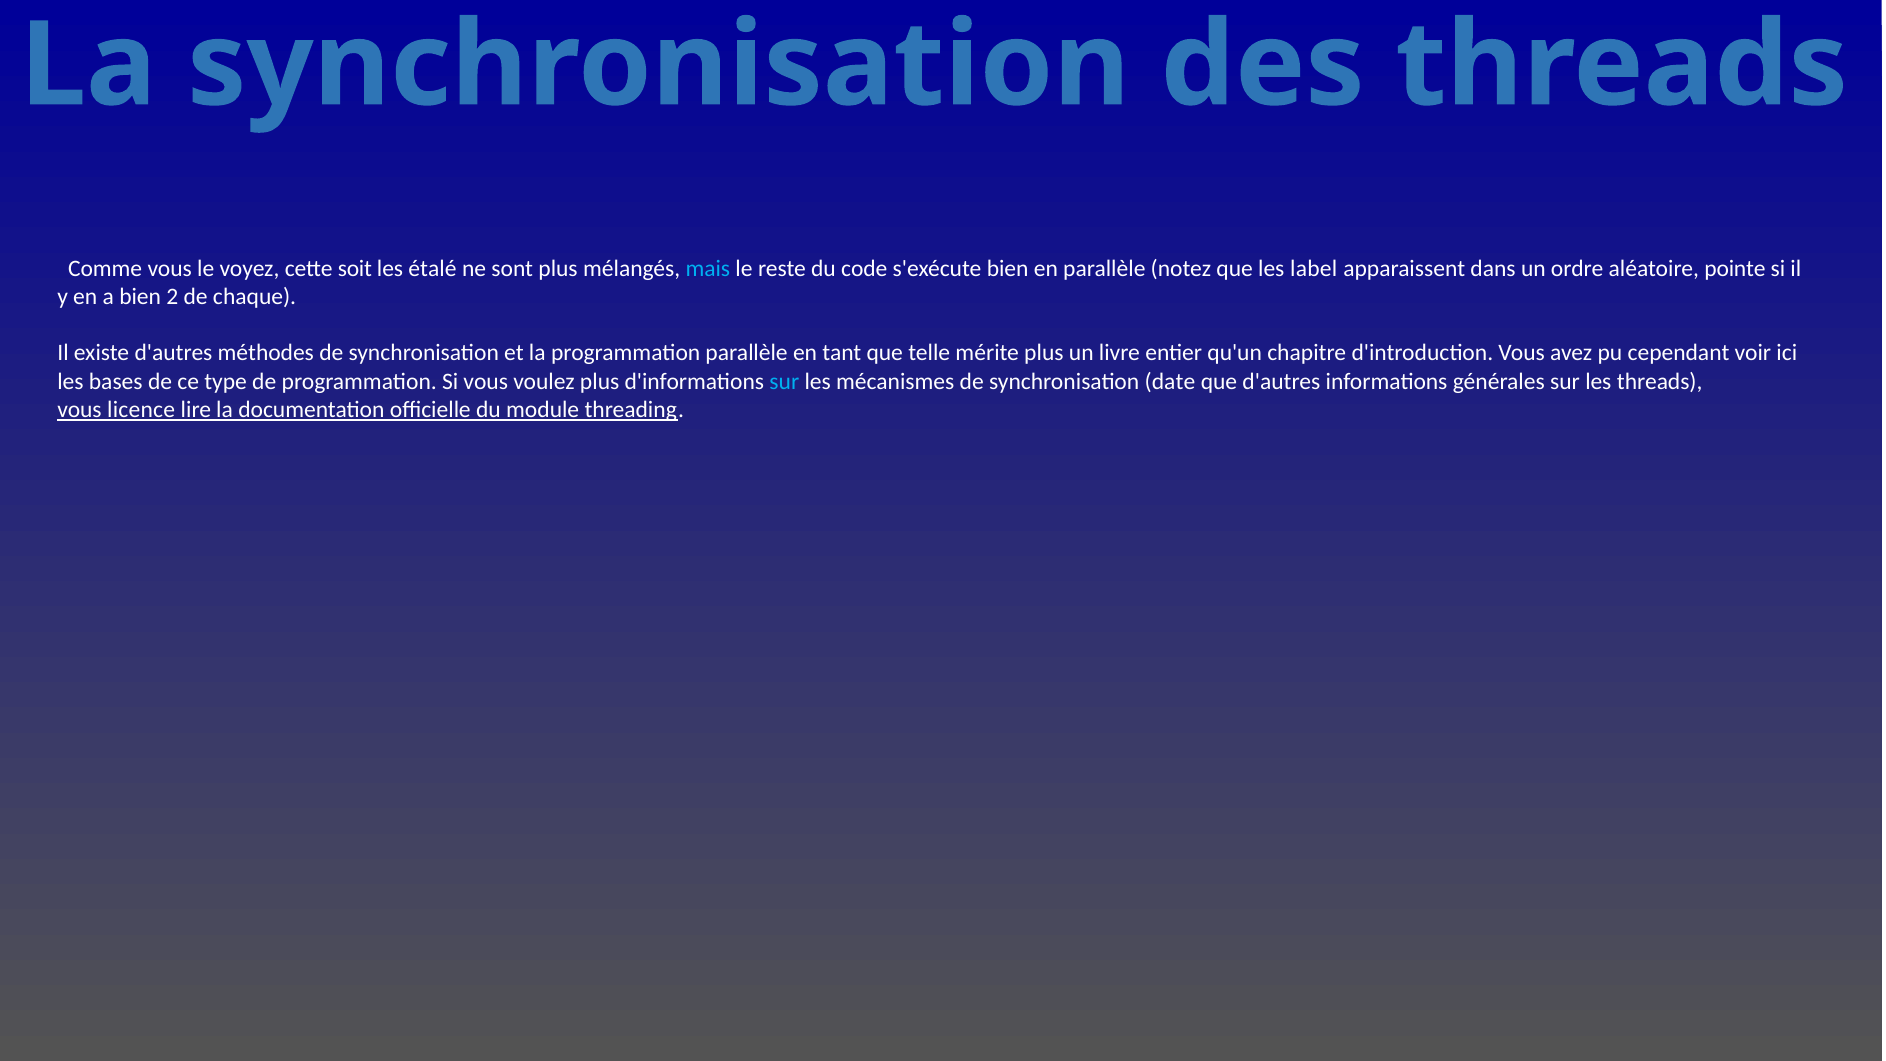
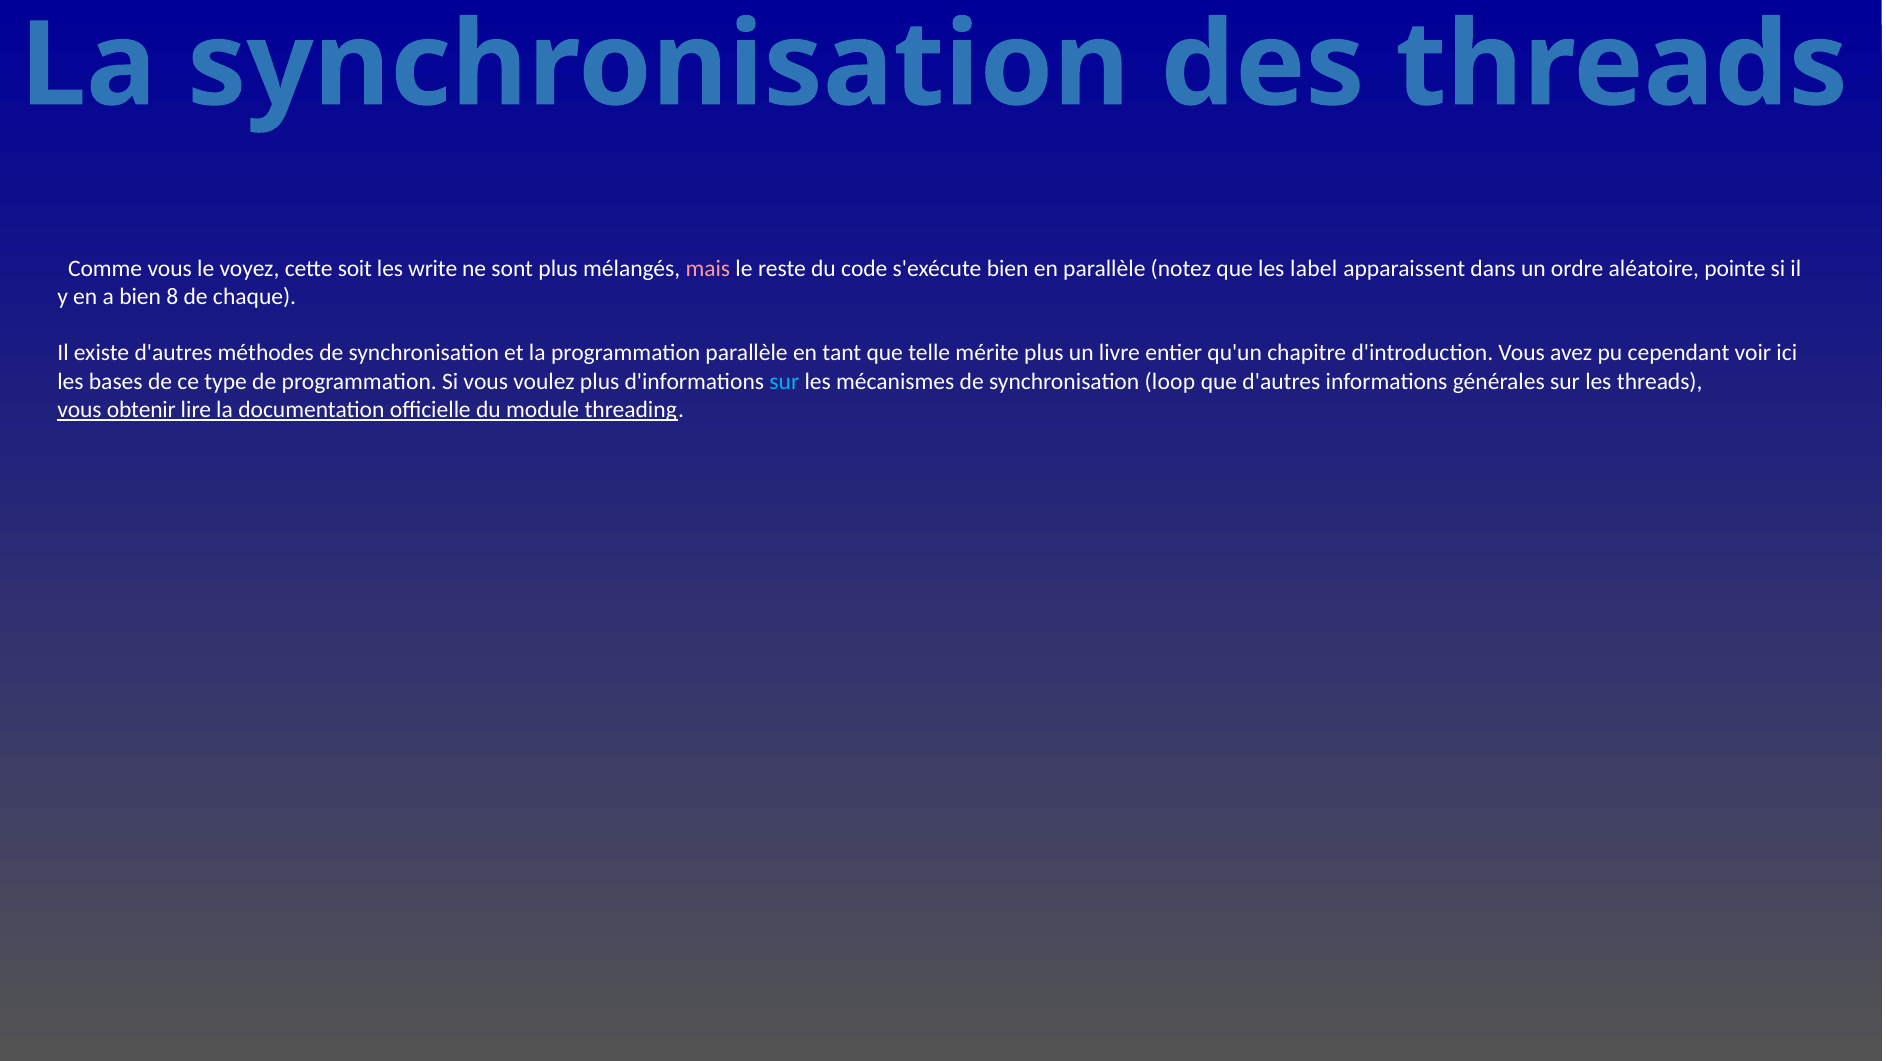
étalé: étalé -> write (433, 268)
mais colour: light blue -> pink (708, 268)
2: 2 -> 8 (172, 297)
date: date -> loop (1170, 381)
licence: licence -> obtenir (141, 410)
